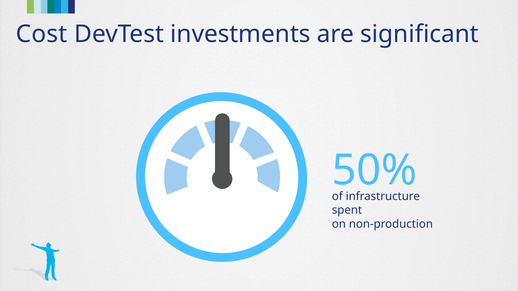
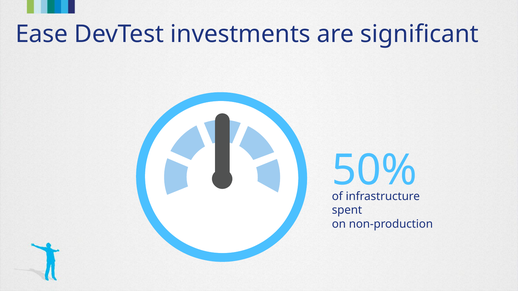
Cost: Cost -> Ease (42, 34)
